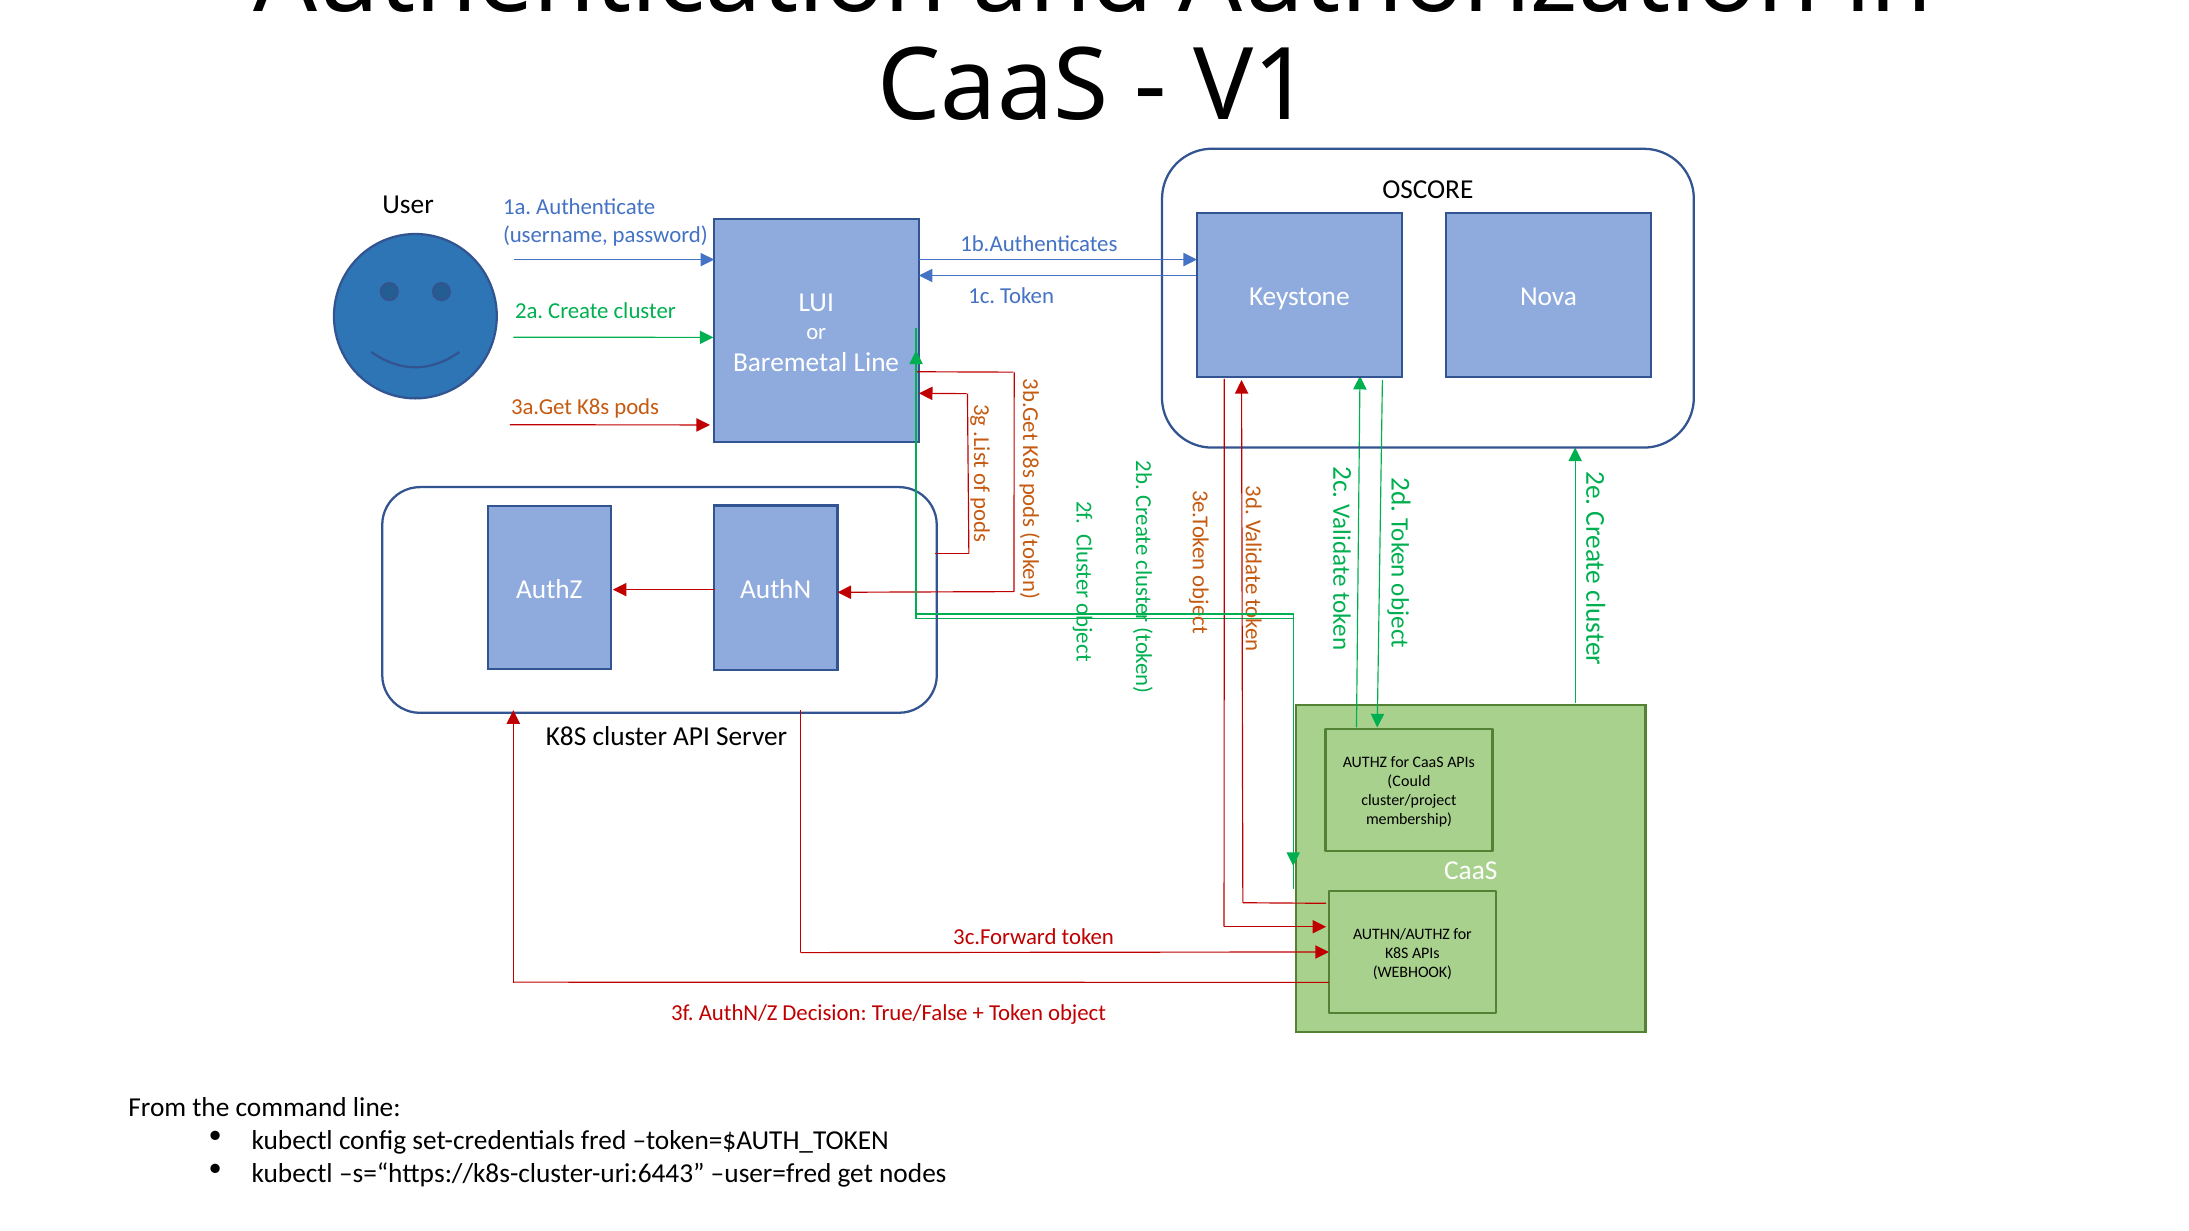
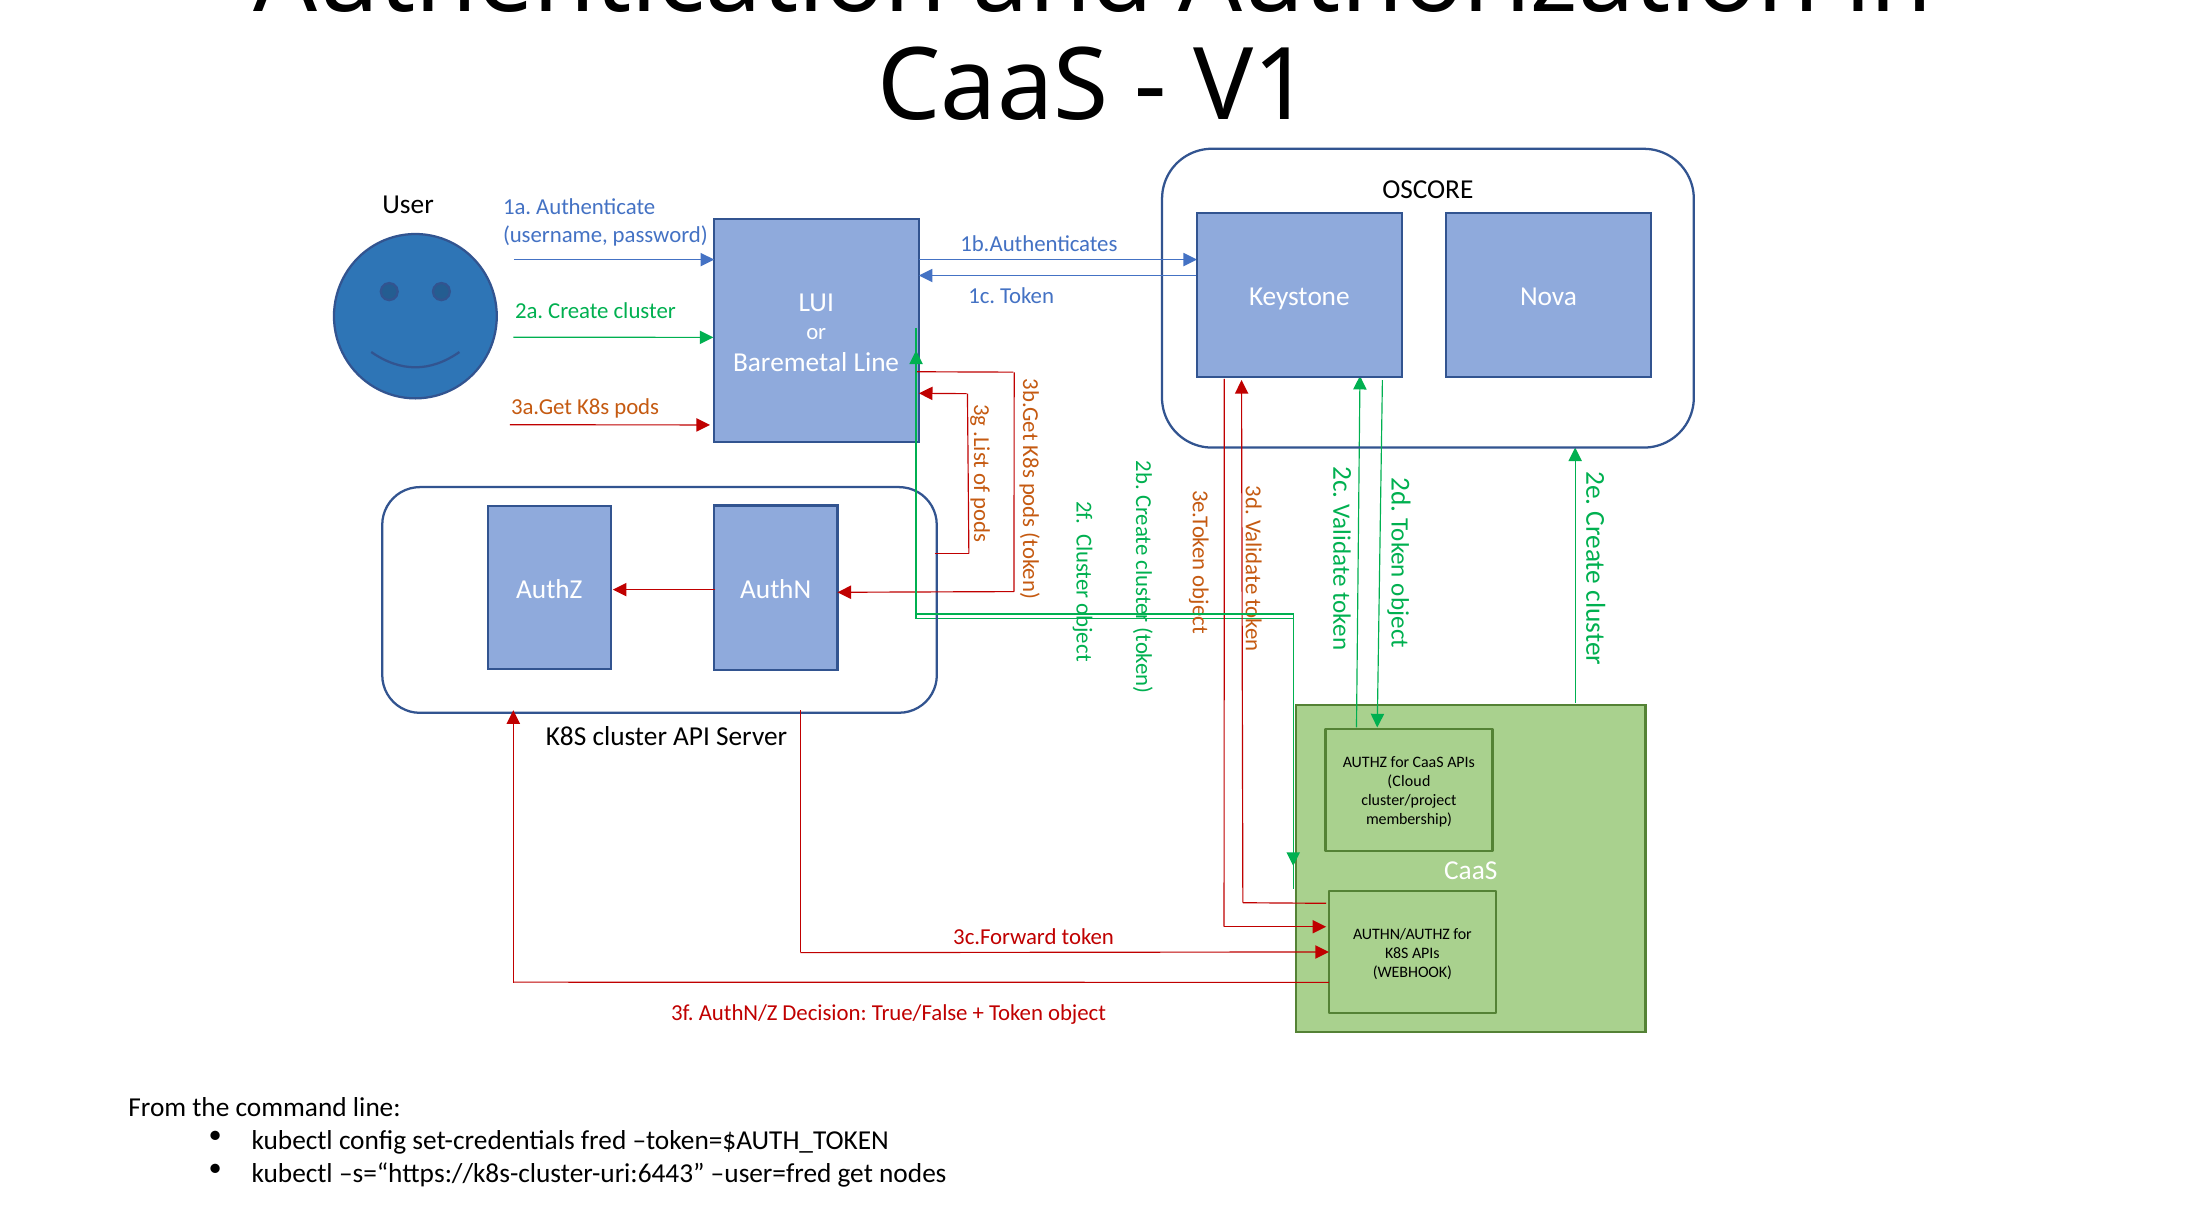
Could: Could -> Cloud (1409, 782)
